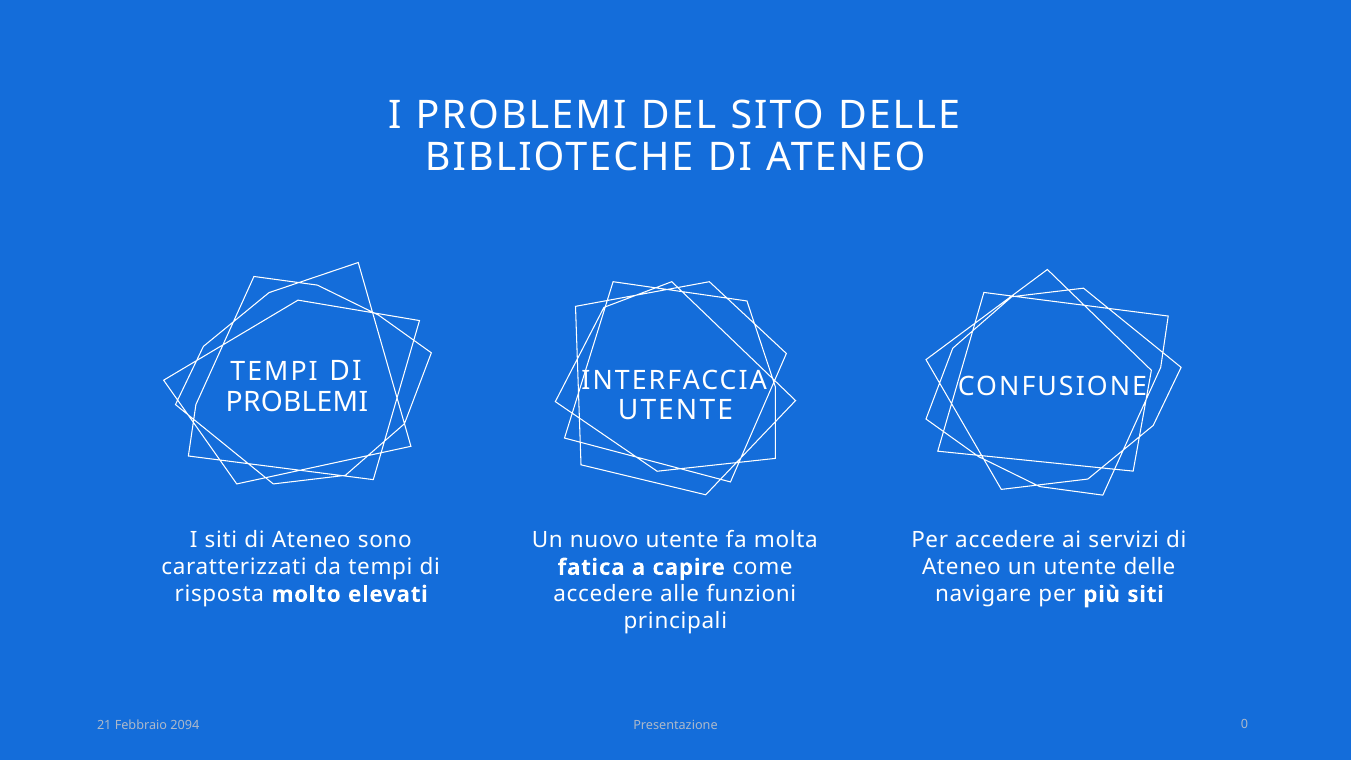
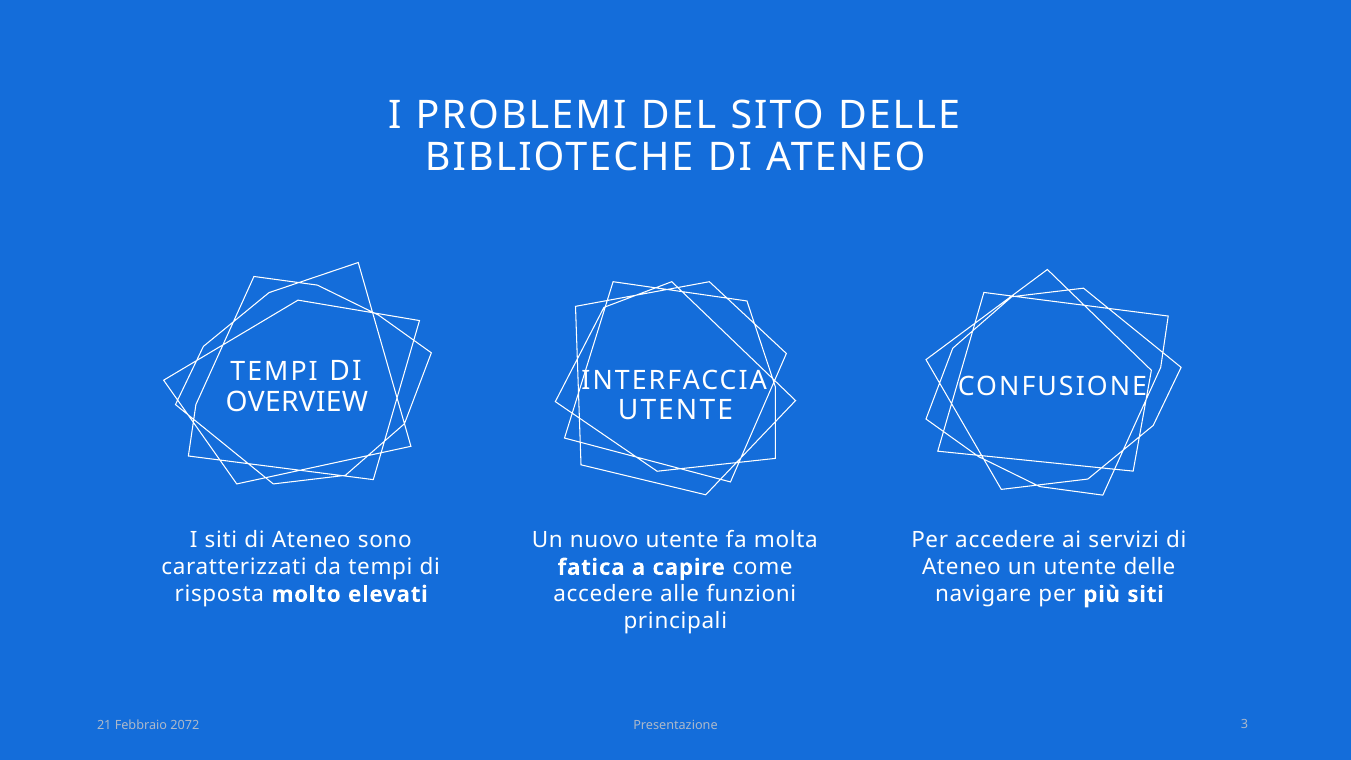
PROBLEMI: PROBLEMI -> OVERVIEW (297, 402)
2094: 2094 -> 2072 (185, 725)
0: 0 -> 3 (1244, 724)
